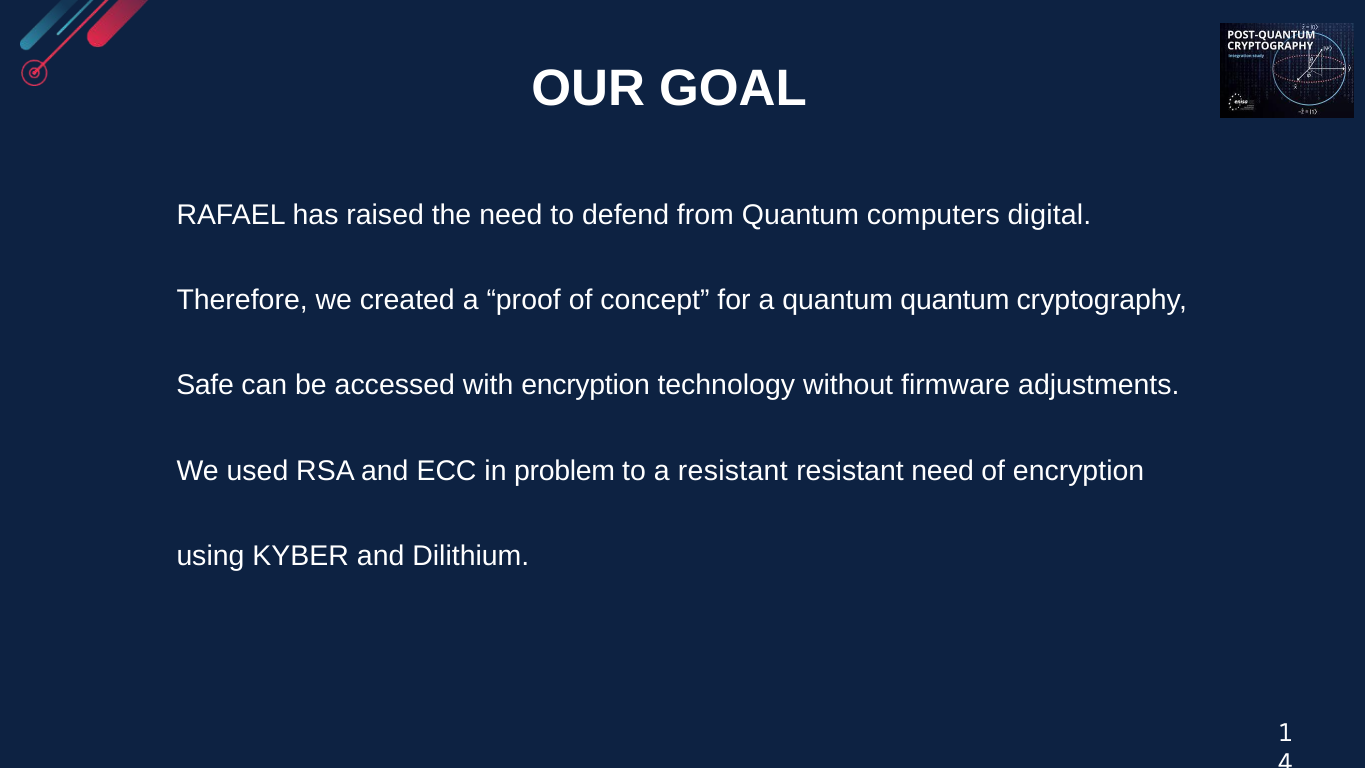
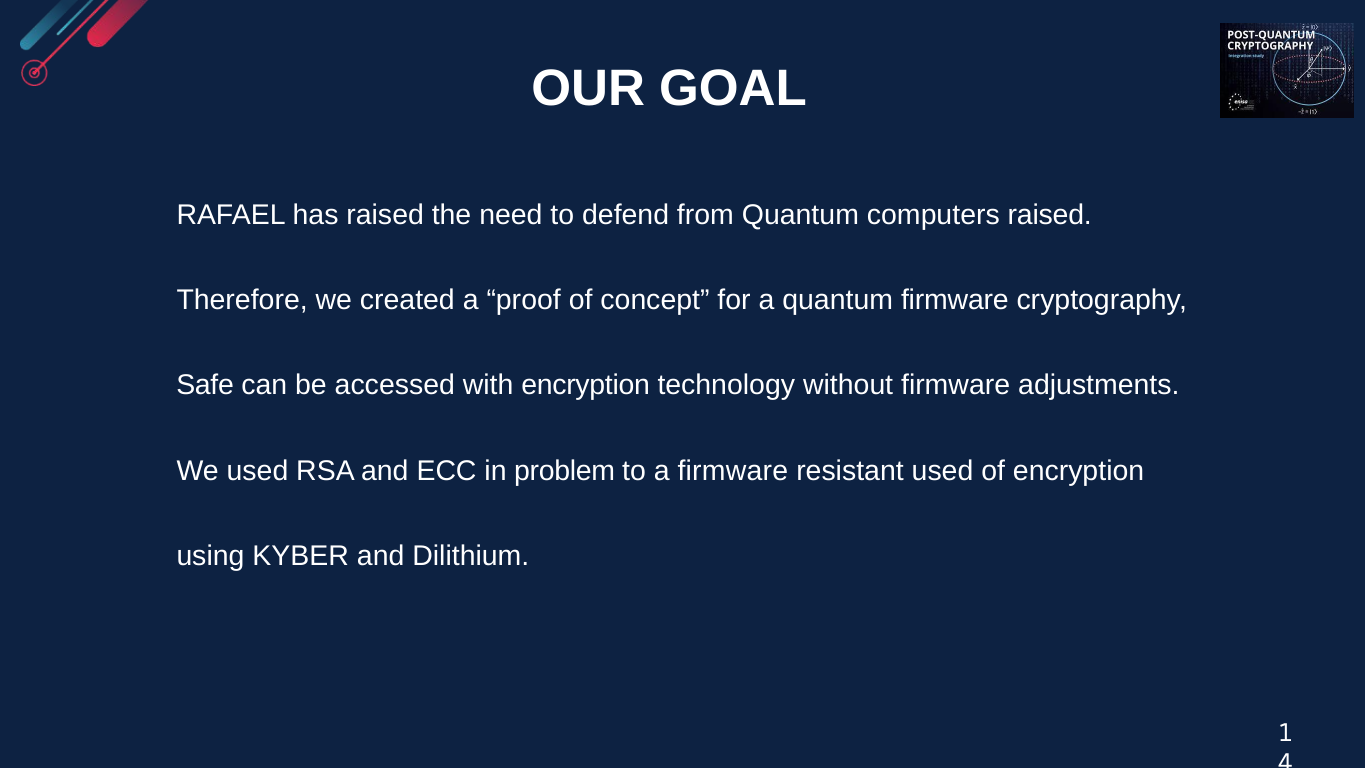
computers digital: digital -> raised (1050, 215)
quantum quantum: quantum -> firmware (955, 300)
a resistant: resistant -> firmware (733, 471)
resistant need: need -> used (943, 471)
